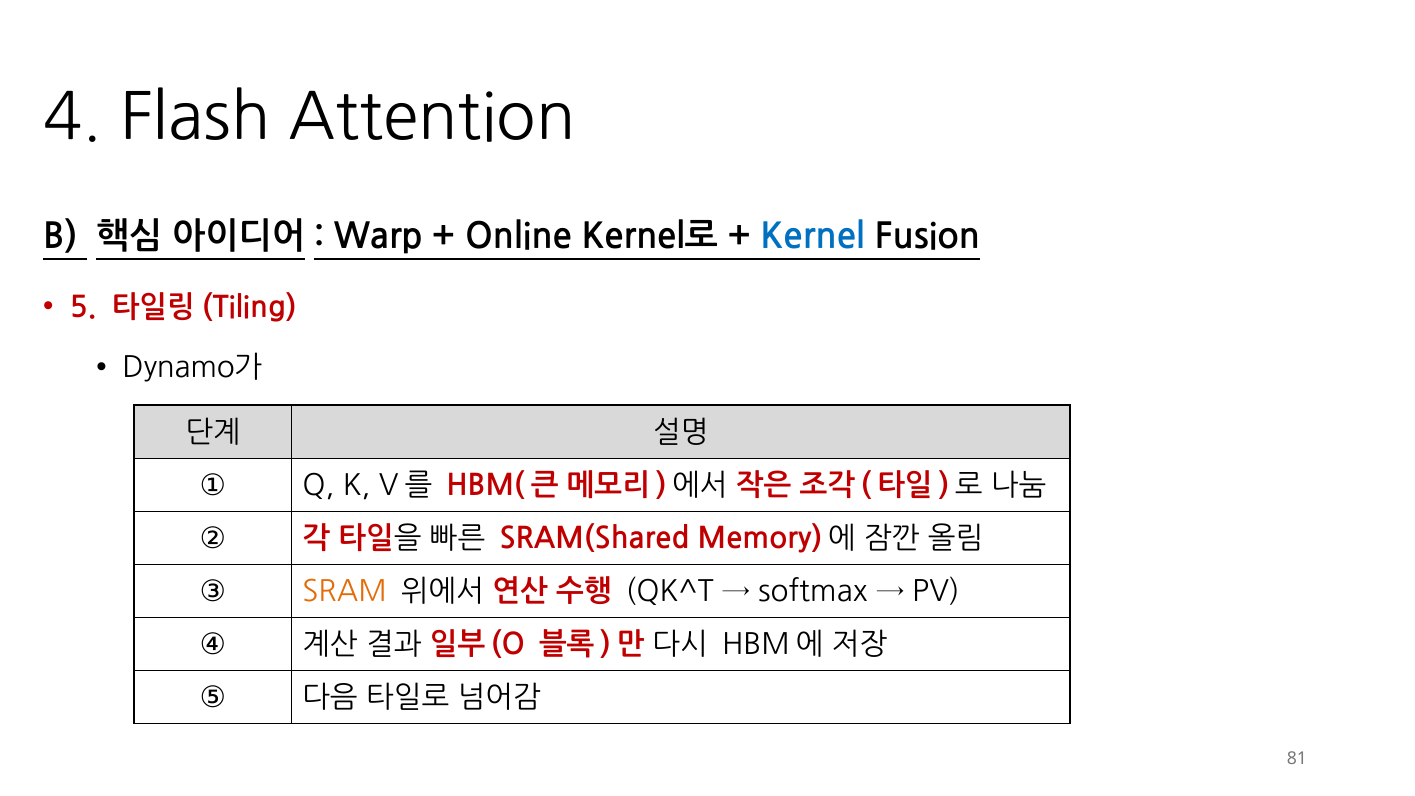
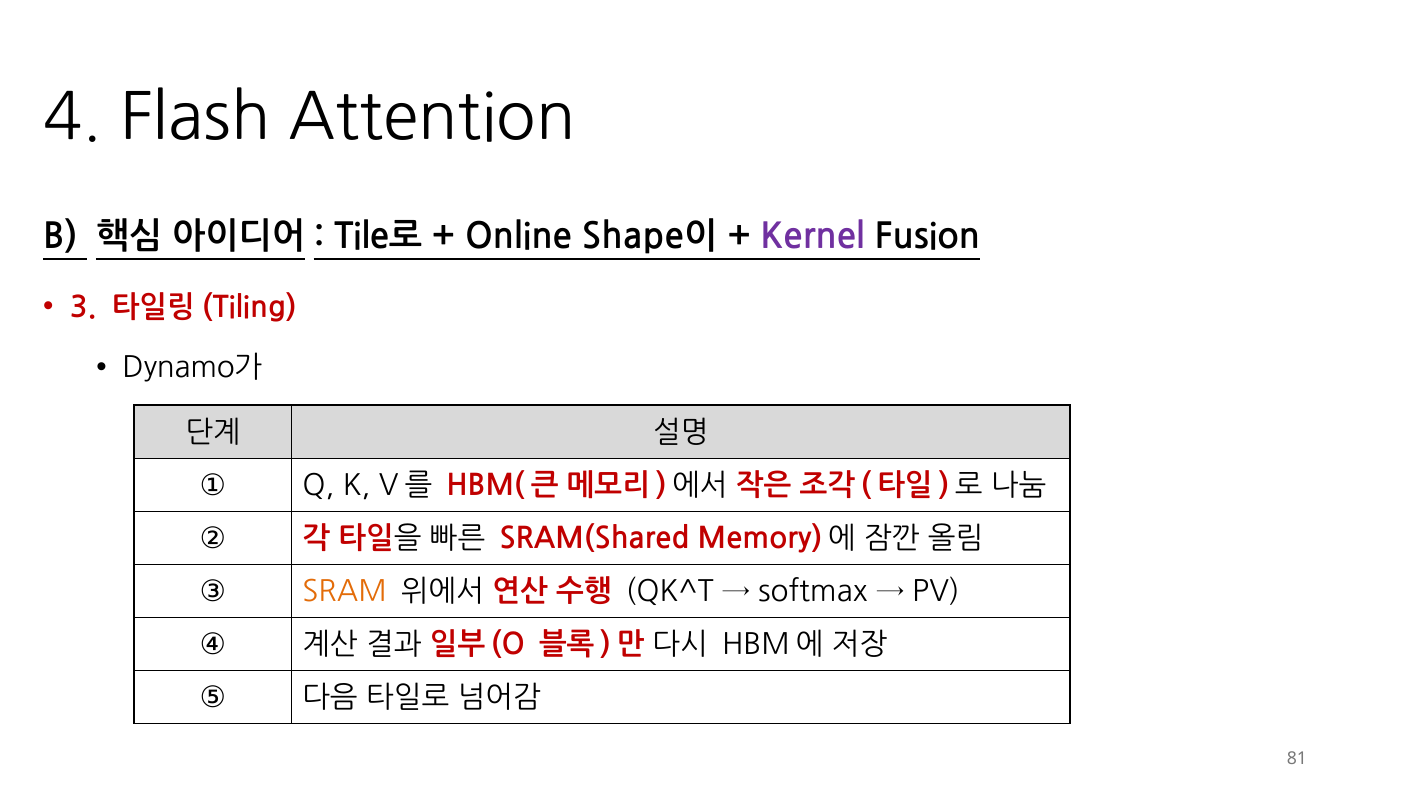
Warp: Warp -> Tile로 (378, 237)
Kernel로: Kernel로 -> Shape이 (650, 237)
Kernel colour: blue -> purple (813, 237)
5: 5 -> 3 (83, 308)
